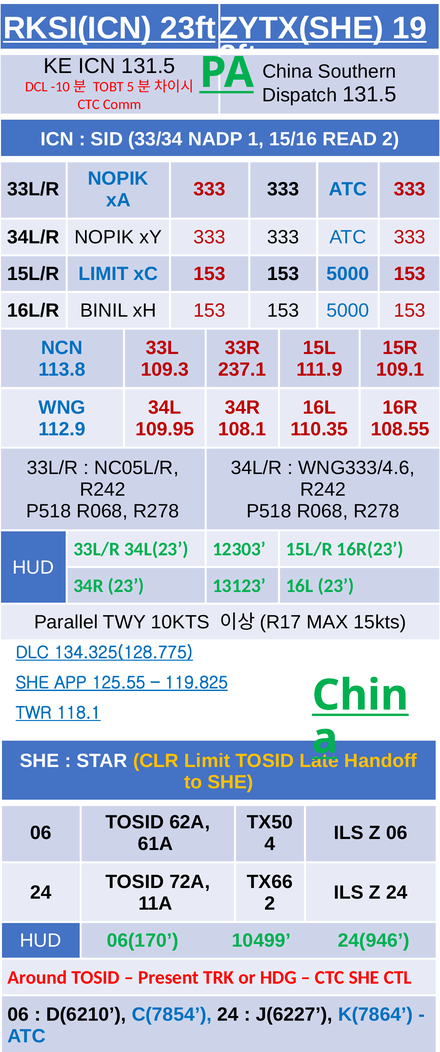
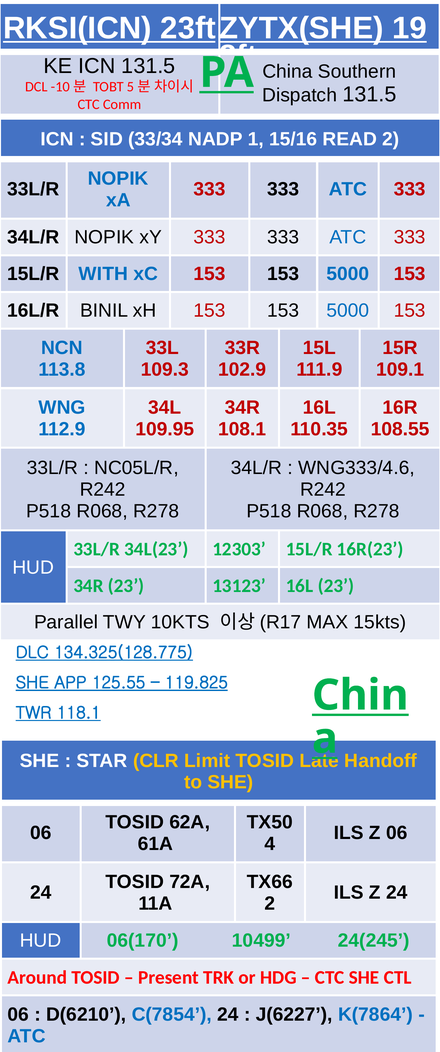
15L/R LIMIT: LIMIT -> WITH (103, 274)
237.1: 237.1 -> 102.9 (242, 370)
24(946: 24(946 -> 24(245 (374, 941)
